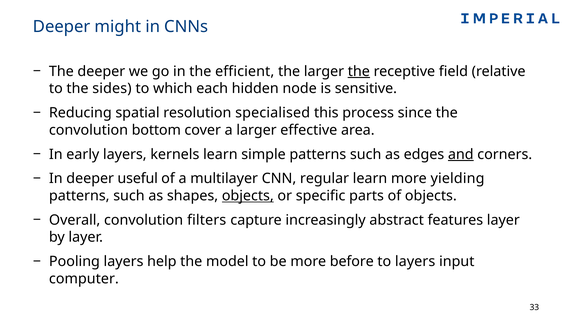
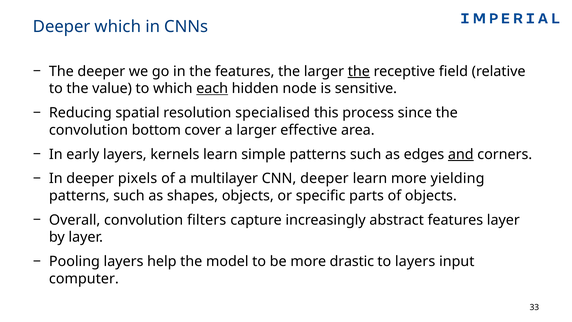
Deeper might: might -> which (118, 27)
the efficient: efficient -> features (245, 71)
sides: sides -> value (112, 88)
each underline: none -> present (212, 88)
useful: useful -> pixels (138, 178)
CNN regular: regular -> deeper (324, 178)
objects underline: present -> none (248, 196)
before: before -> drastic (352, 261)
